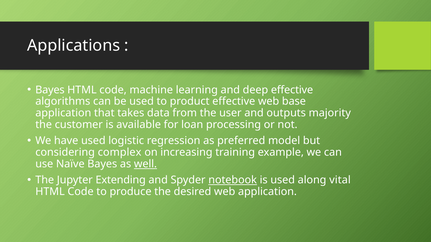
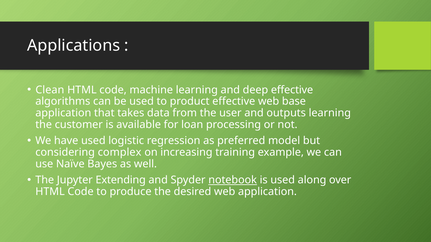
Bayes: Bayes -> Clean (50, 90)
outputs majority: majority -> learning (330, 113)
well underline: present -> none (145, 164)
vital: vital -> over (340, 180)
